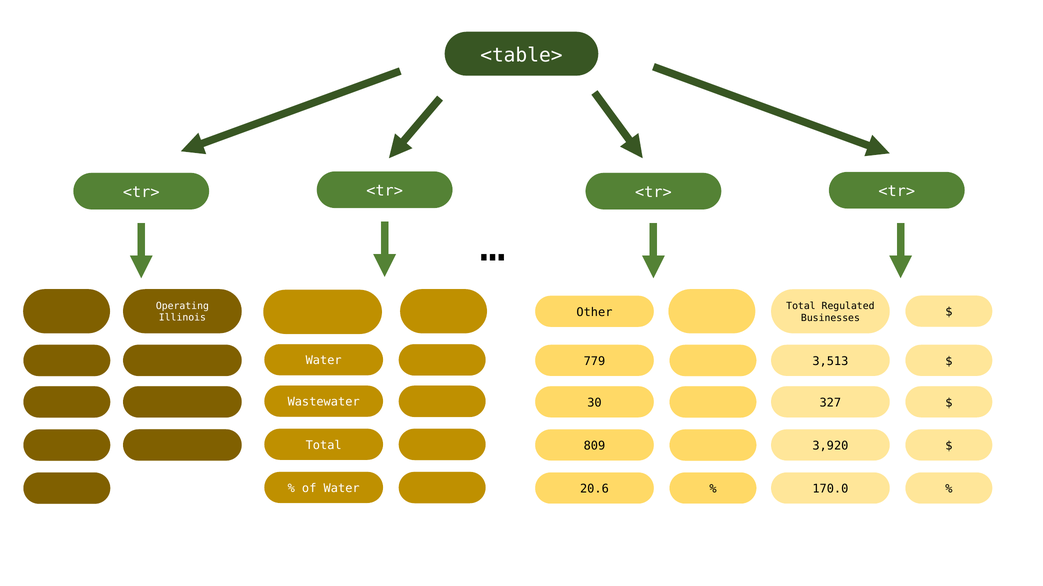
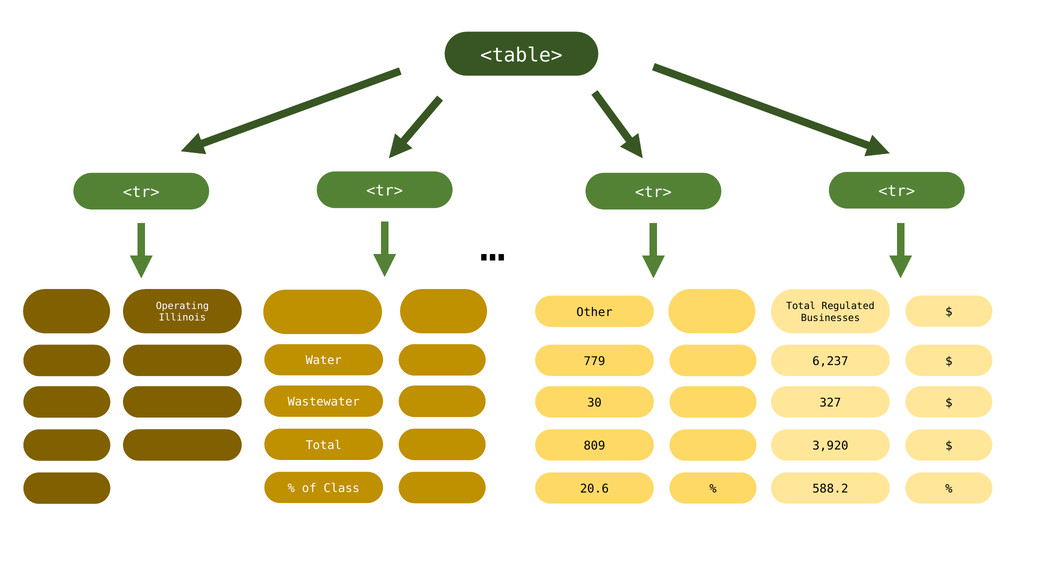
3,513: 3,513 -> 6,237 (830, 362)
of Water: Water -> Class (342, 489)
170.0: 170.0 -> 588.2 (830, 489)
